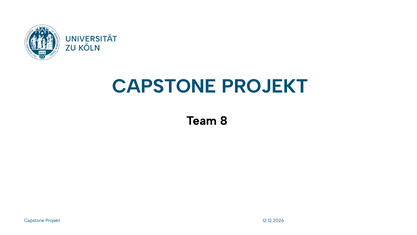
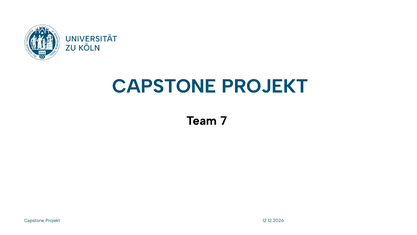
8: 8 -> 7 (224, 121)
